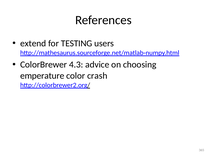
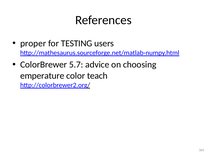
extend: extend -> proper (33, 43)
4.3: 4.3 -> 5.7 (76, 65)
crash: crash -> teach (97, 76)
